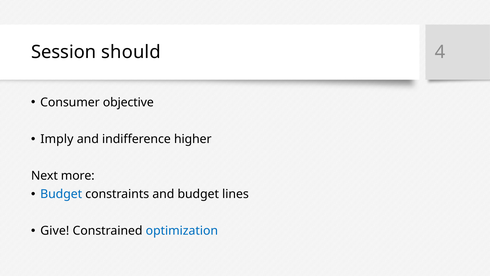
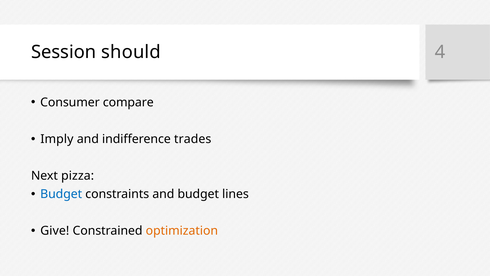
objective: objective -> compare (128, 102)
higher: higher -> trades (193, 139)
more: more -> pizza (78, 176)
optimization colour: blue -> orange (182, 231)
